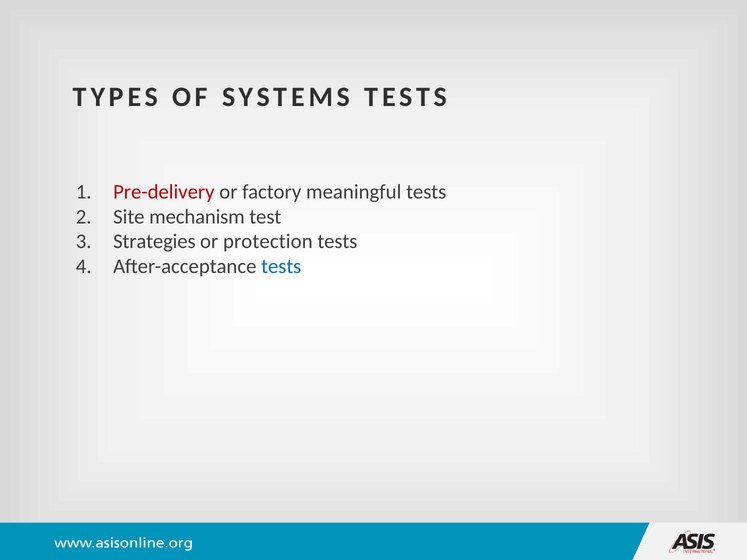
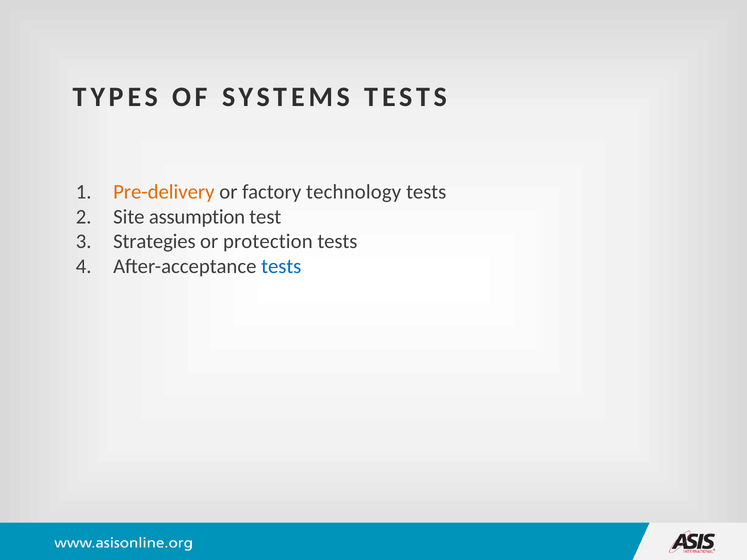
Pre-delivery colour: red -> orange (164, 192)
meaningful: meaningful -> technology (354, 192)
mechanism: mechanism -> assumption (197, 217)
